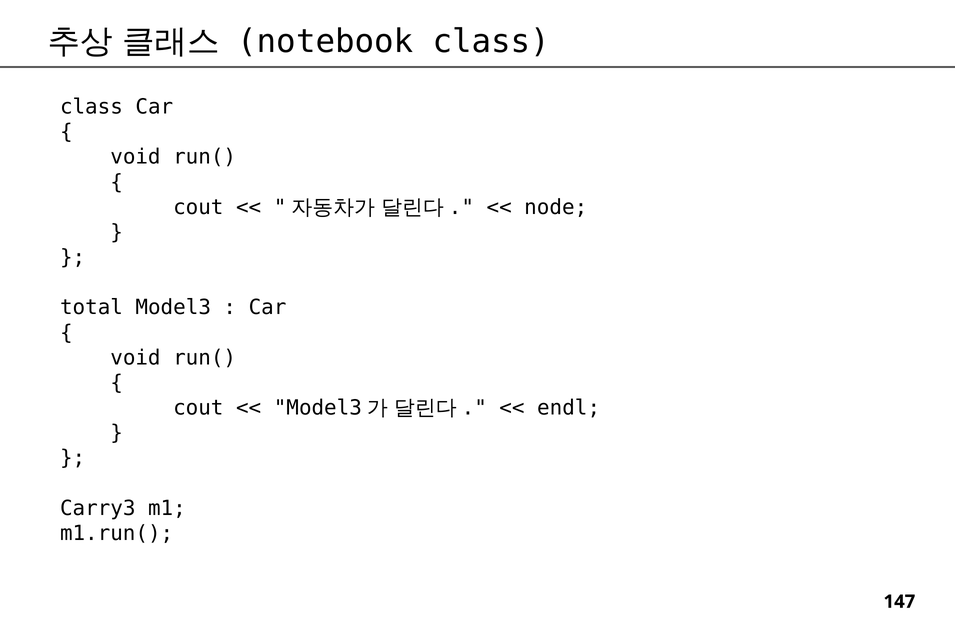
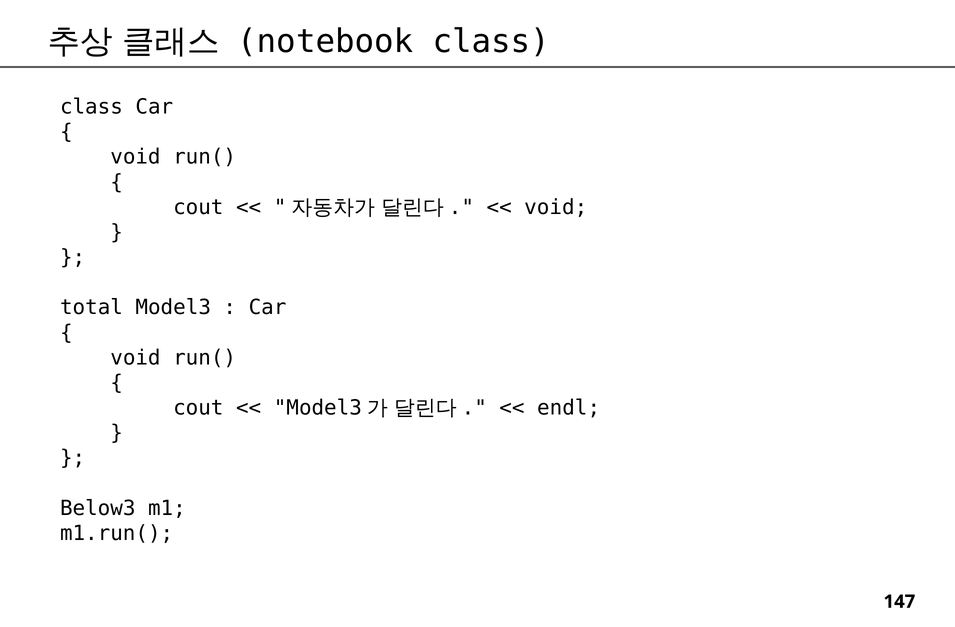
node: node -> void (556, 207)
Carry3: Carry3 -> Below3 (98, 508)
